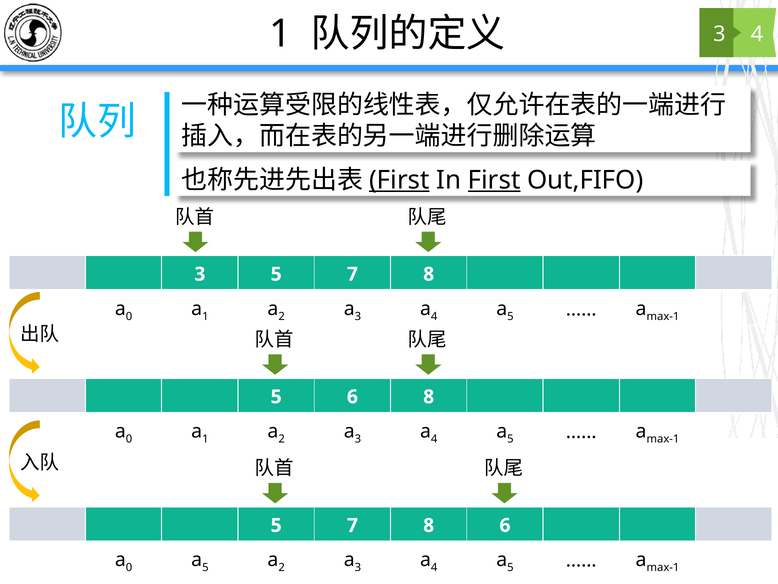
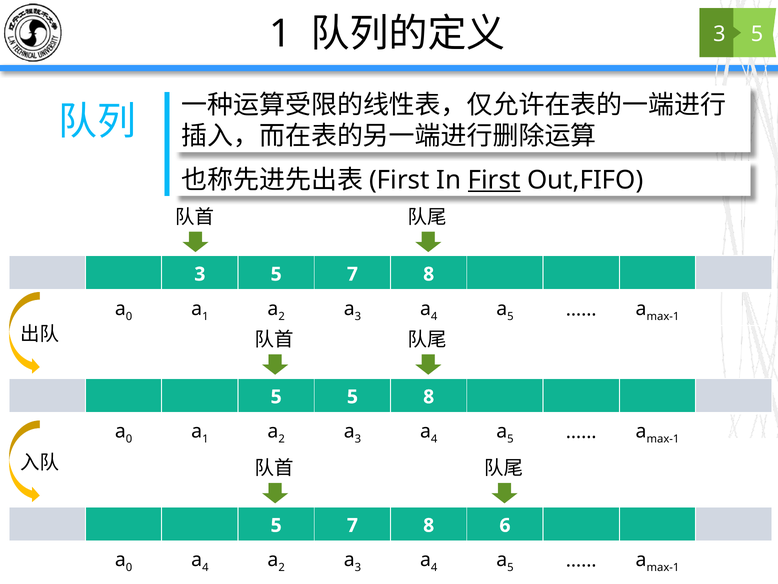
4: 4 -> 5 (757, 34)
First underline: present -> none (399, 180)
5 6: 6 -> 5 (352, 397)
5: 5 -> 4 (205, 567)
